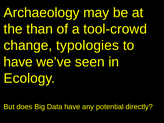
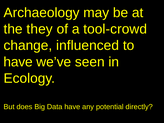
than: than -> they (40, 29)
typologies: typologies -> influenced (88, 45)
